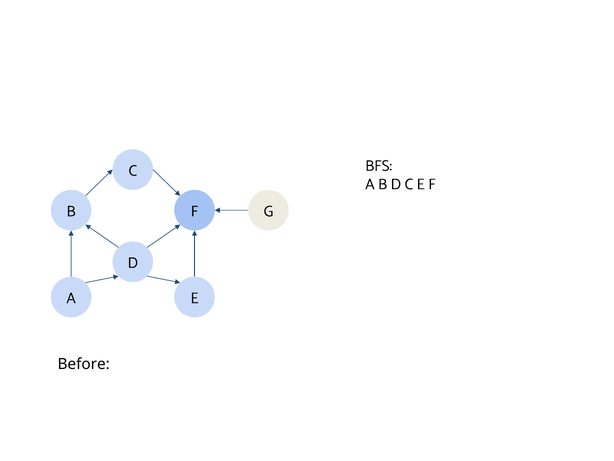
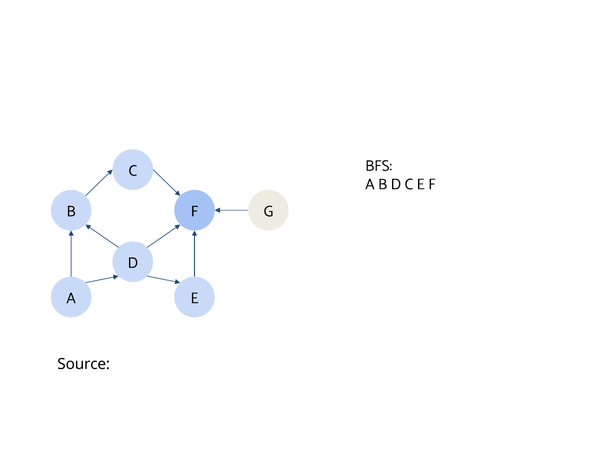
Before: Before -> Source (84, 364)
